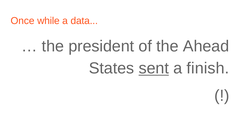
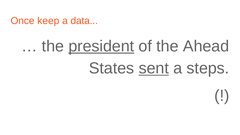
while: while -> keep (48, 21)
president underline: none -> present (101, 46)
finish: finish -> steps (208, 68)
